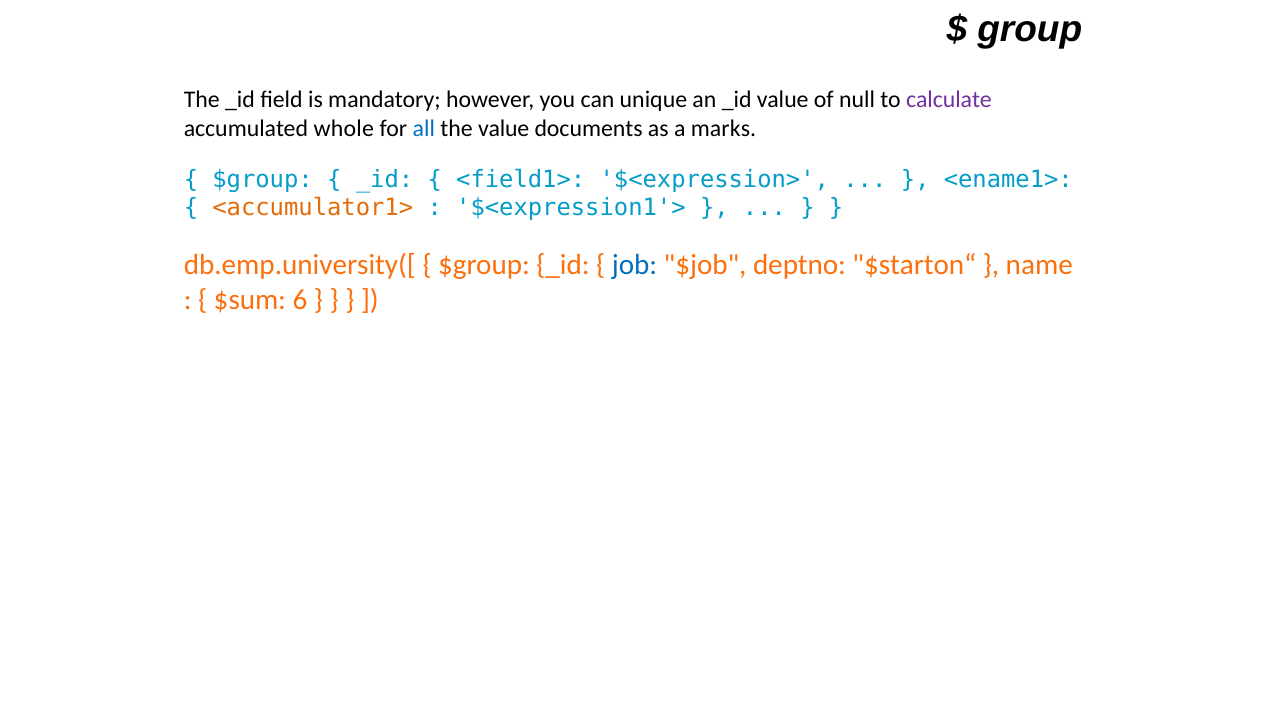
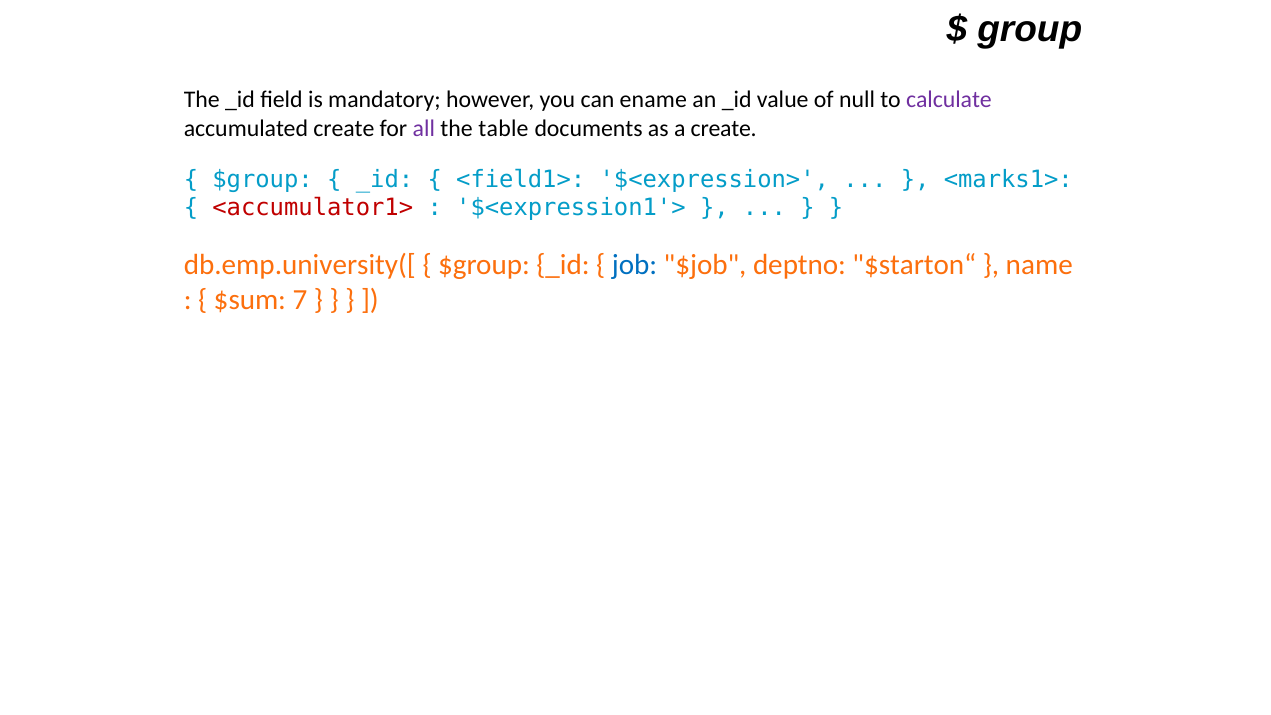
unique: unique -> ename (653, 100)
accumulated whole: whole -> create (344, 129)
all colour: blue -> purple (424, 129)
the value: value -> table (503, 129)
a marks: marks -> create (724, 129)
<ename1>: <ename1> -> <marks1> (1008, 180)
<accumulator1> colour: orange -> red (313, 208)
6: 6 -> 7 (300, 300)
